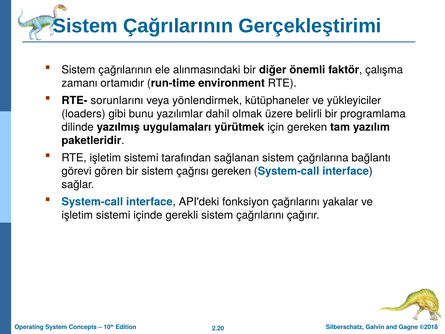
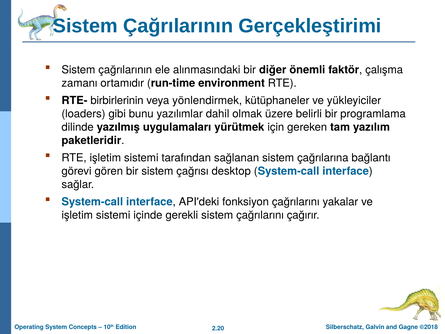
sorunlarını: sorunlarını -> birbirlerinin (117, 100)
çağrısı gereken: gereken -> desktop (231, 171)
